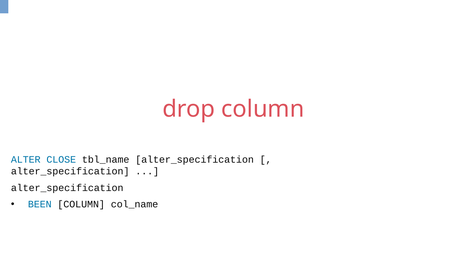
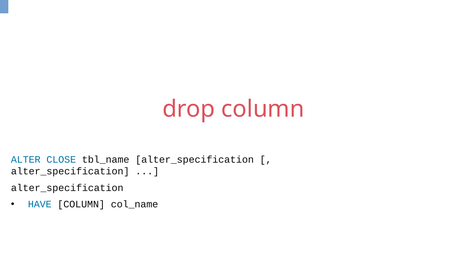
BEEN: BEEN -> HAVE (40, 204)
